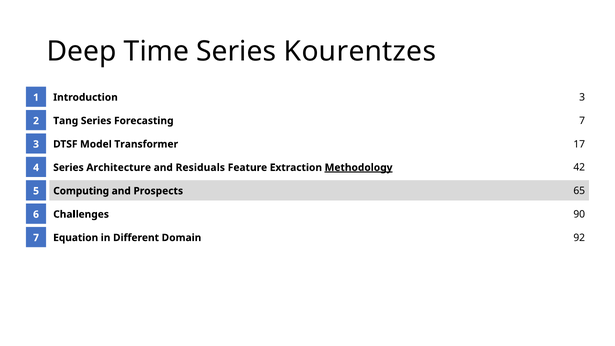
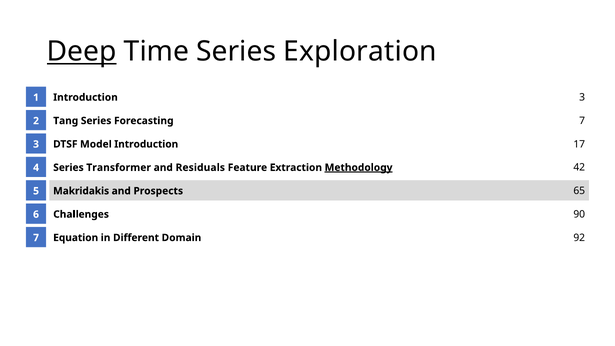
Deep underline: none -> present (82, 52)
Kourentzes: Kourentzes -> Exploration (360, 52)
Model Transformer: Transformer -> Introduction (146, 144)
Architecture: Architecture -> Transformer (119, 168)
Computing: Computing -> Makridakis (81, 191)
